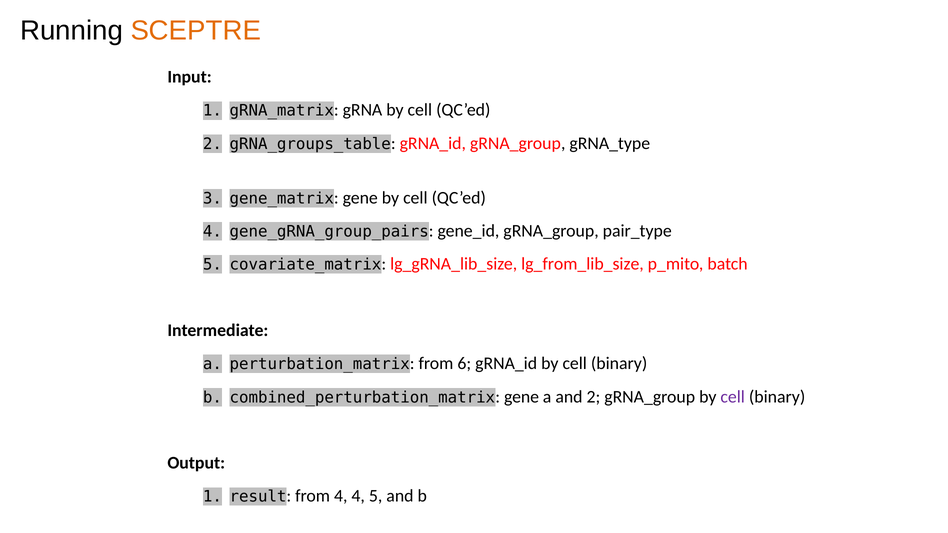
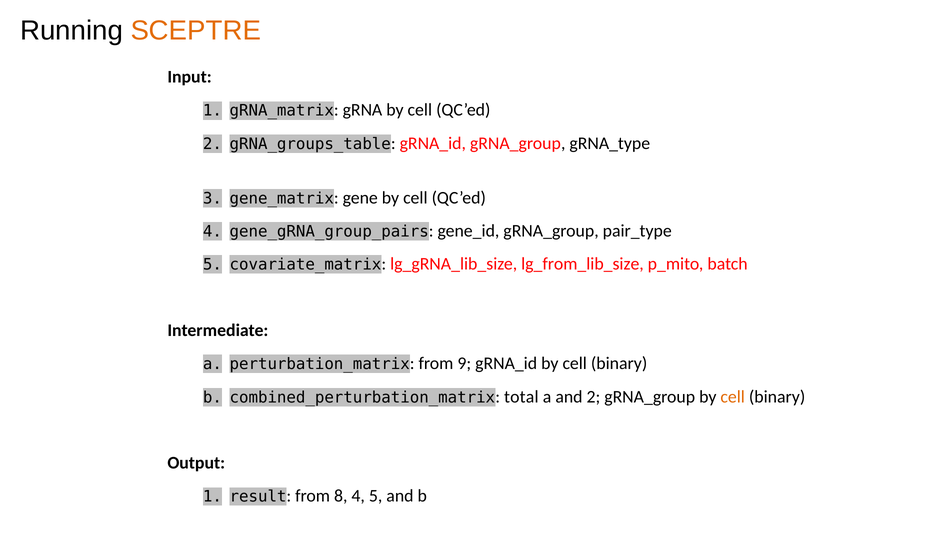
6: 6 -> 9 (464, 364)
combined_perturbation_matrix gene: gene -> total (521, 397)
cell colour: purple -> orange (733, 397)
from 4: 4 -> 8 (341, 496)
